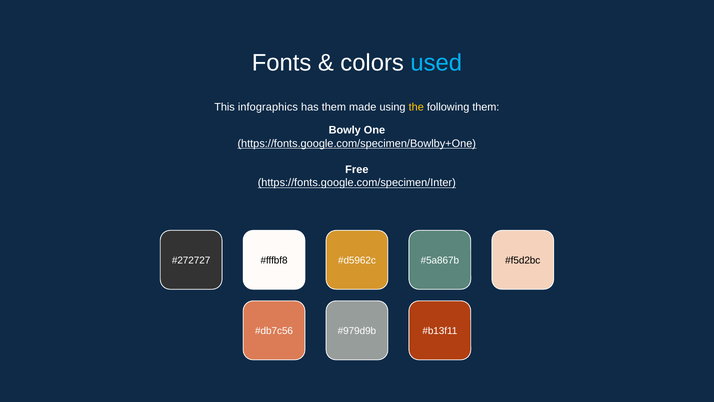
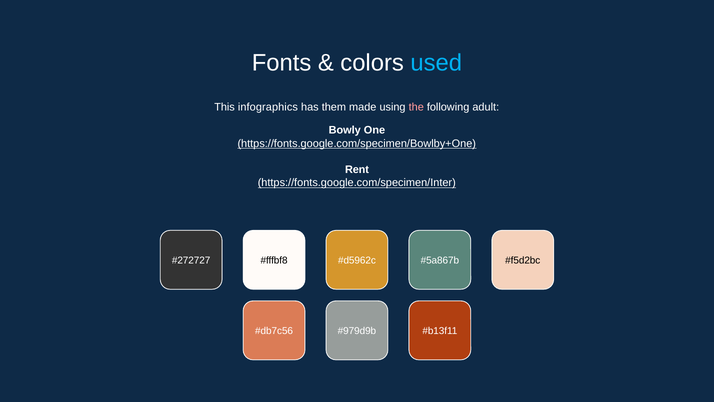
the colour: yellow -> pink (416, 107)
following them: them -> adult (486, 107)
Free: Free -> Rent (357, 170)
